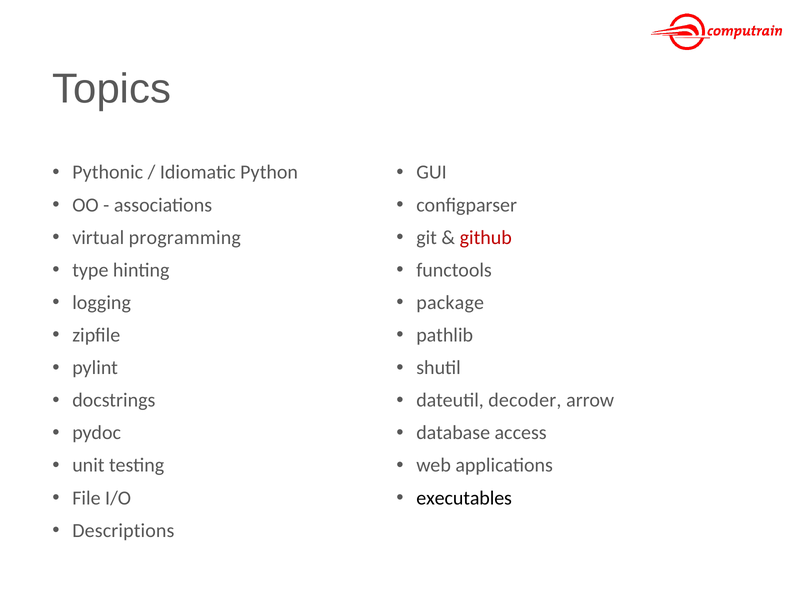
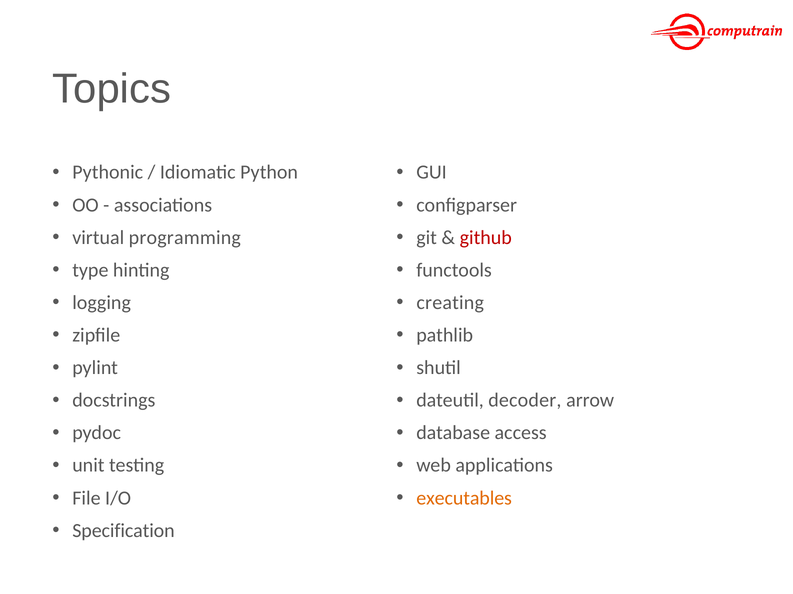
package: package -> creating (450, 303)
executables colour: black -> orange (464, 499)
Descriptions: Descriptions -> Specification (123, 531)
